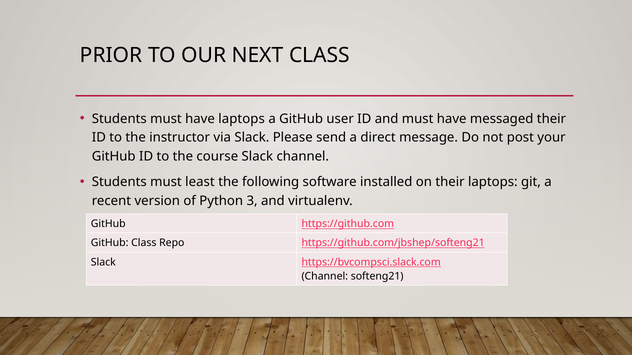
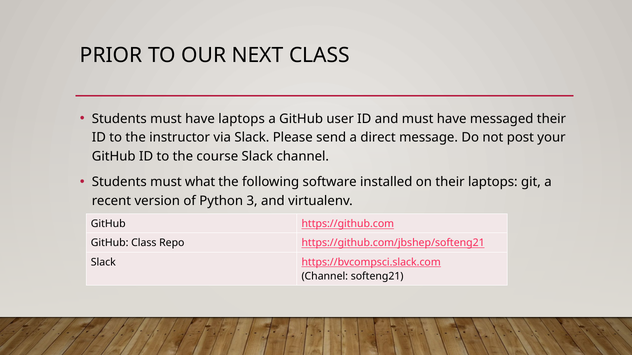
least: least -> what (200, 182)
